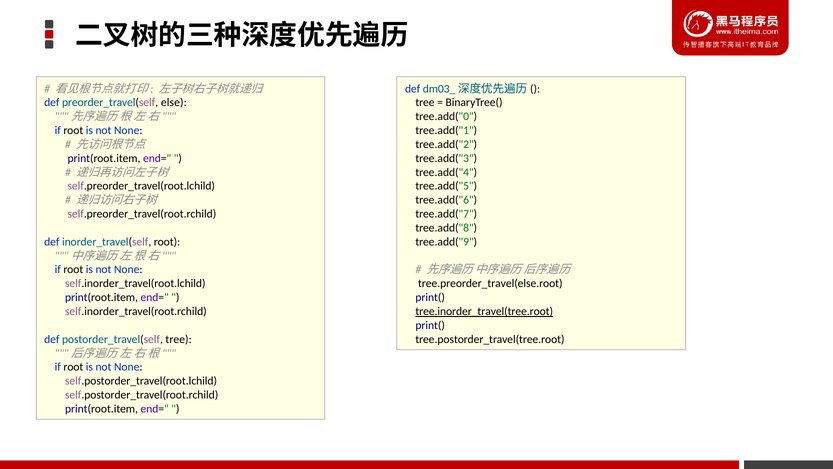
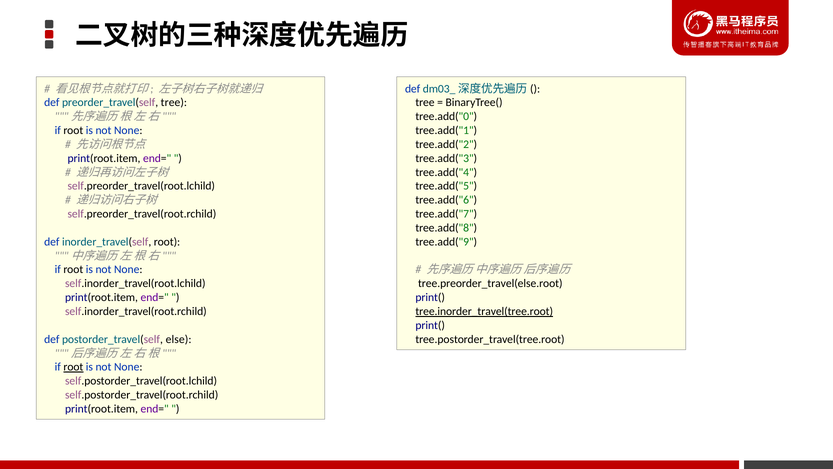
preorder_travel(self else: else -> tree (174, 103)
postorder_travel(self tree: tree -> else (179, 339)
root underline: none -> present (73, 367)
